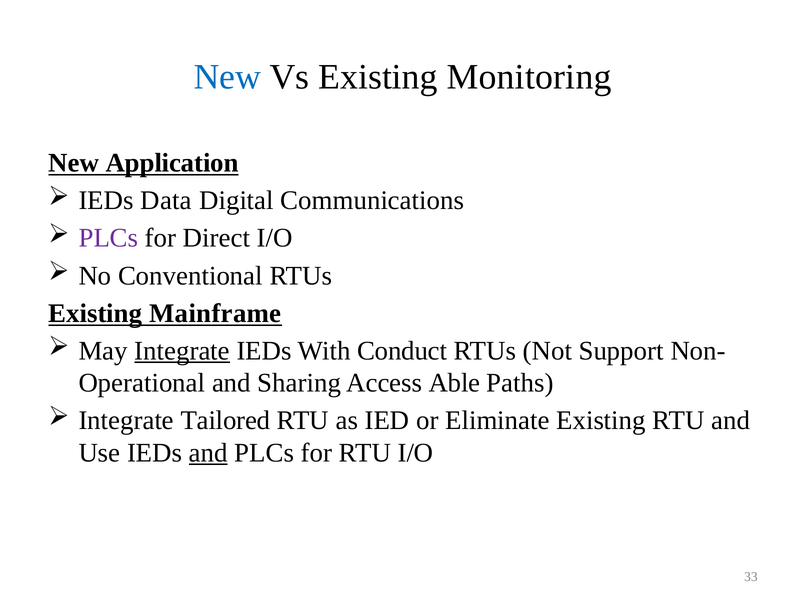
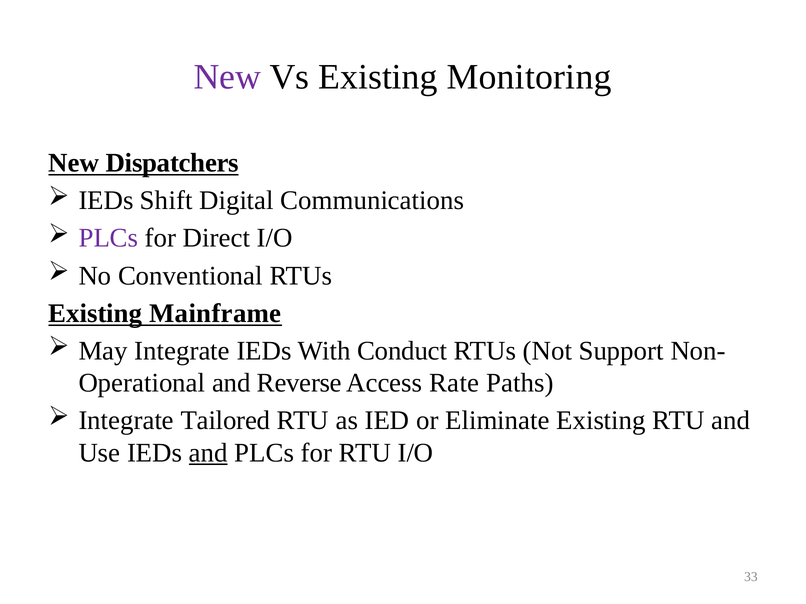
New colour: blue -> purple (227, 77)
Application: Application -> Dispatchers (172, 163)
Data: Data -> Shift (166, 201)
Integrate underline: present -> none (182, 351)
Sharing: Sharing -> Reverse (299, 383)
Able: Able -> Rate (454, 383)
